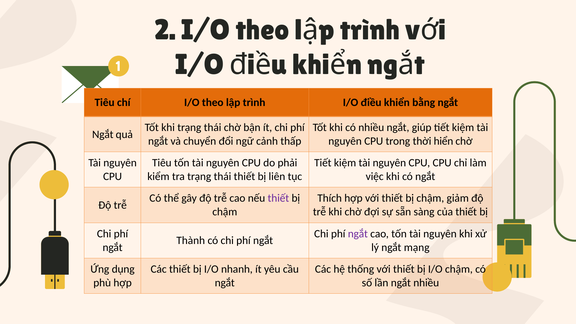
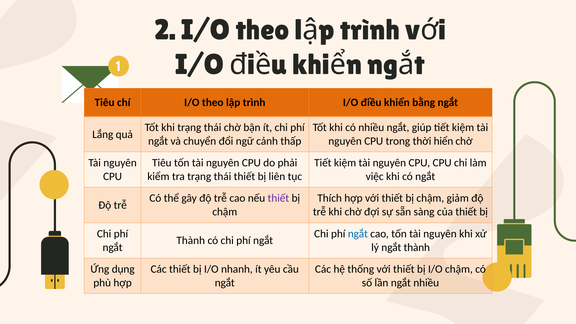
Ngắt: Ngắt -> Lắng (103, 134)
ngắt colour: purple -> blue (358, 234)
lý ngắt mạng: mạng -> thành (417, 247)
